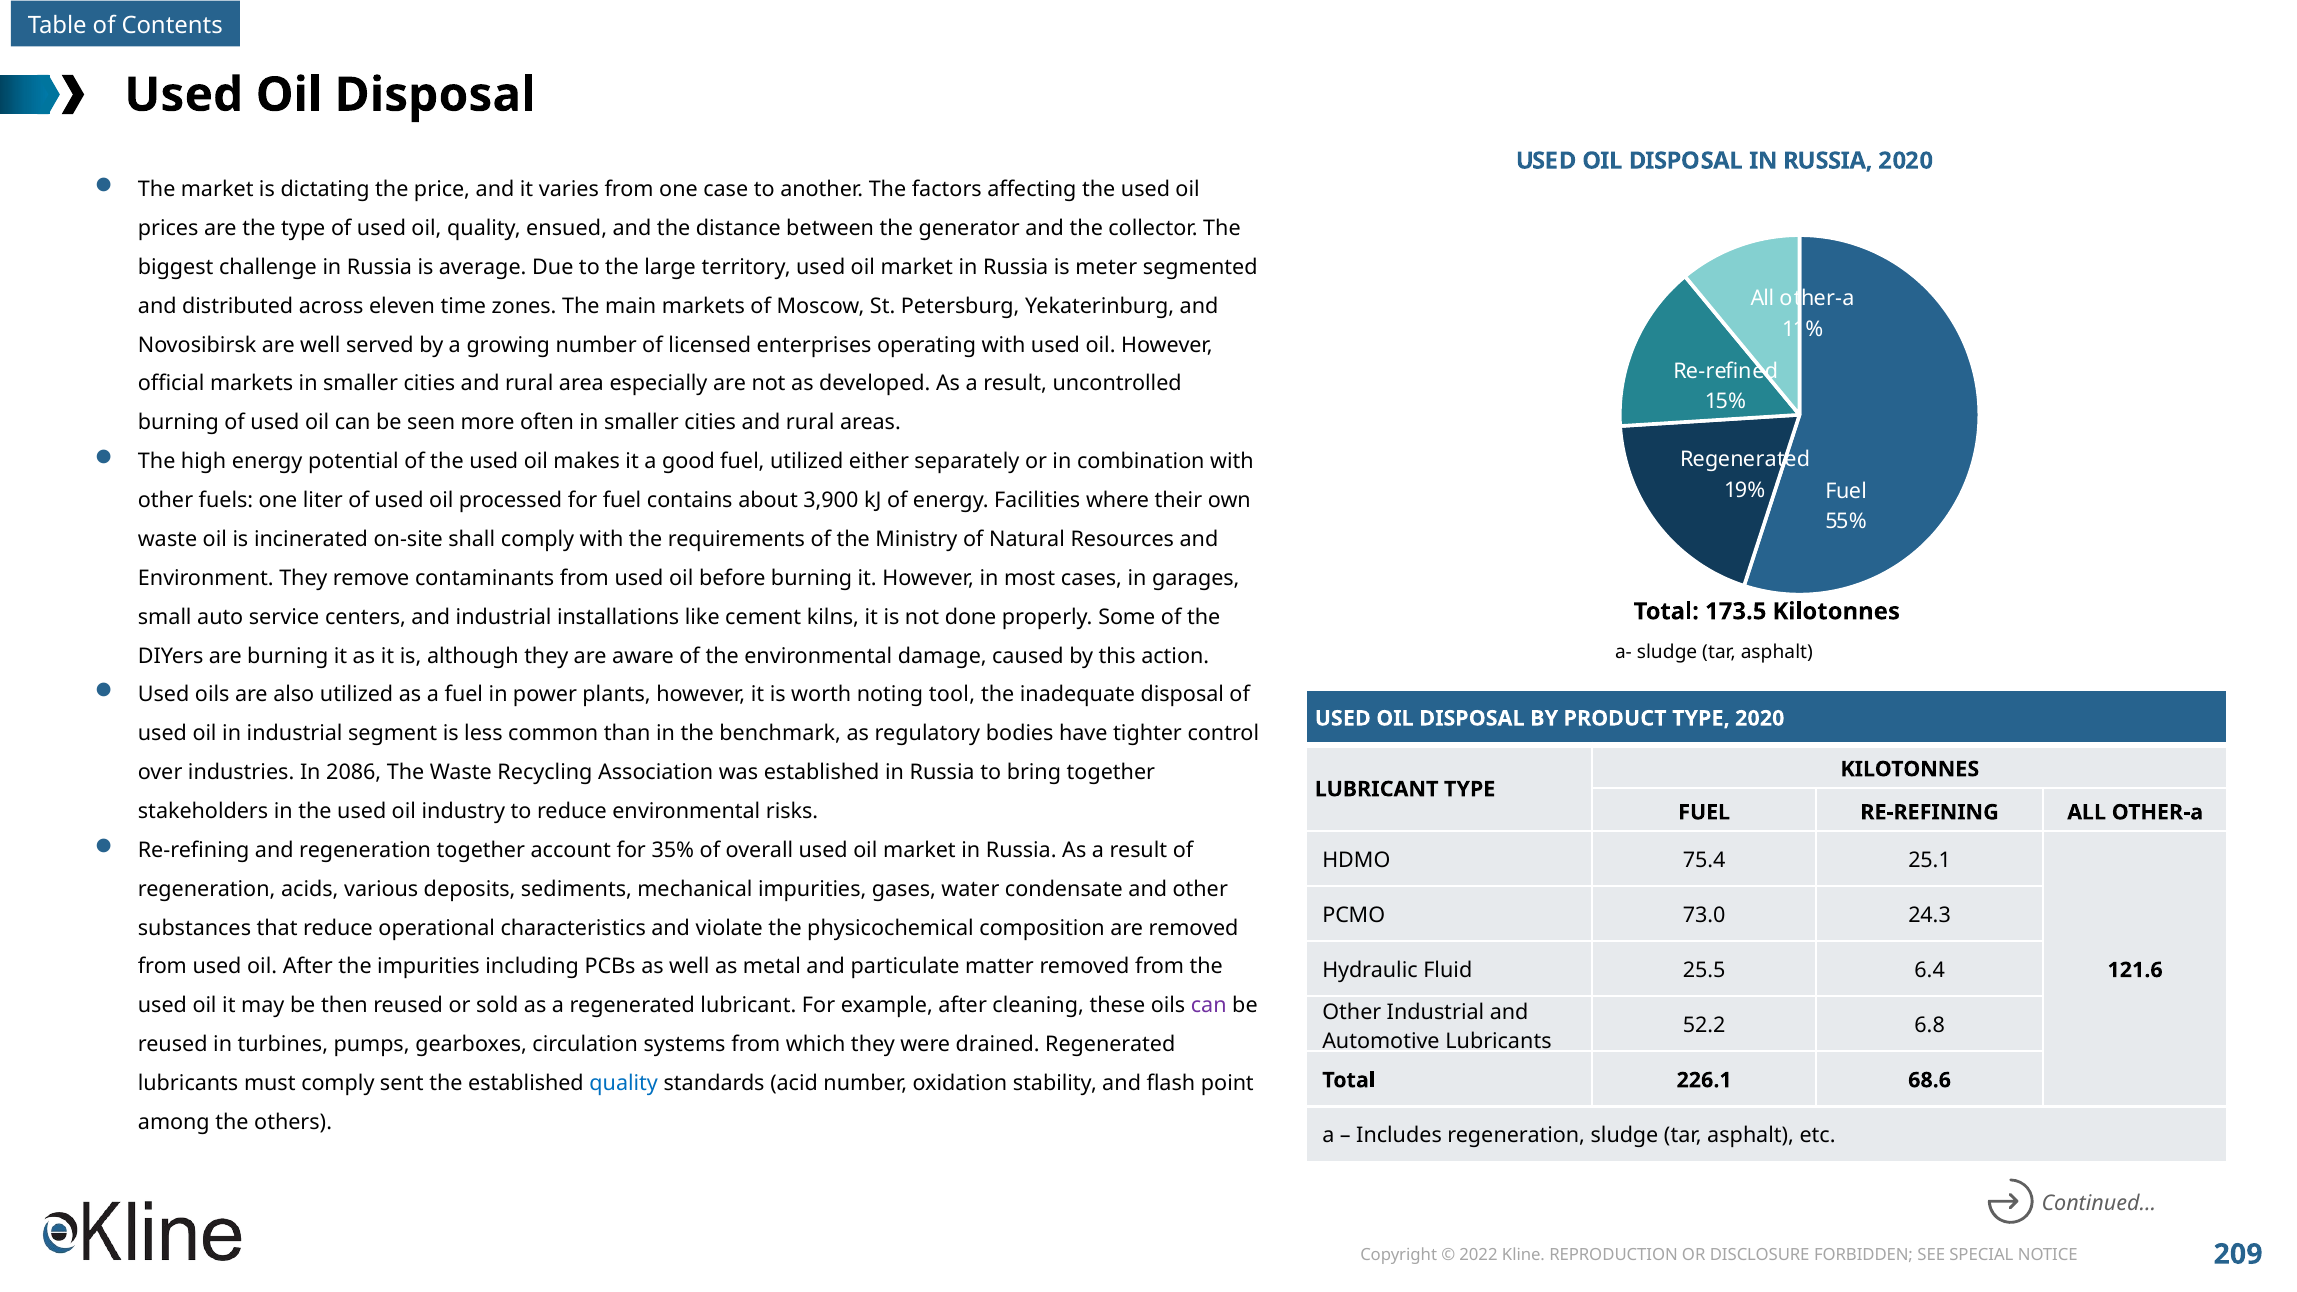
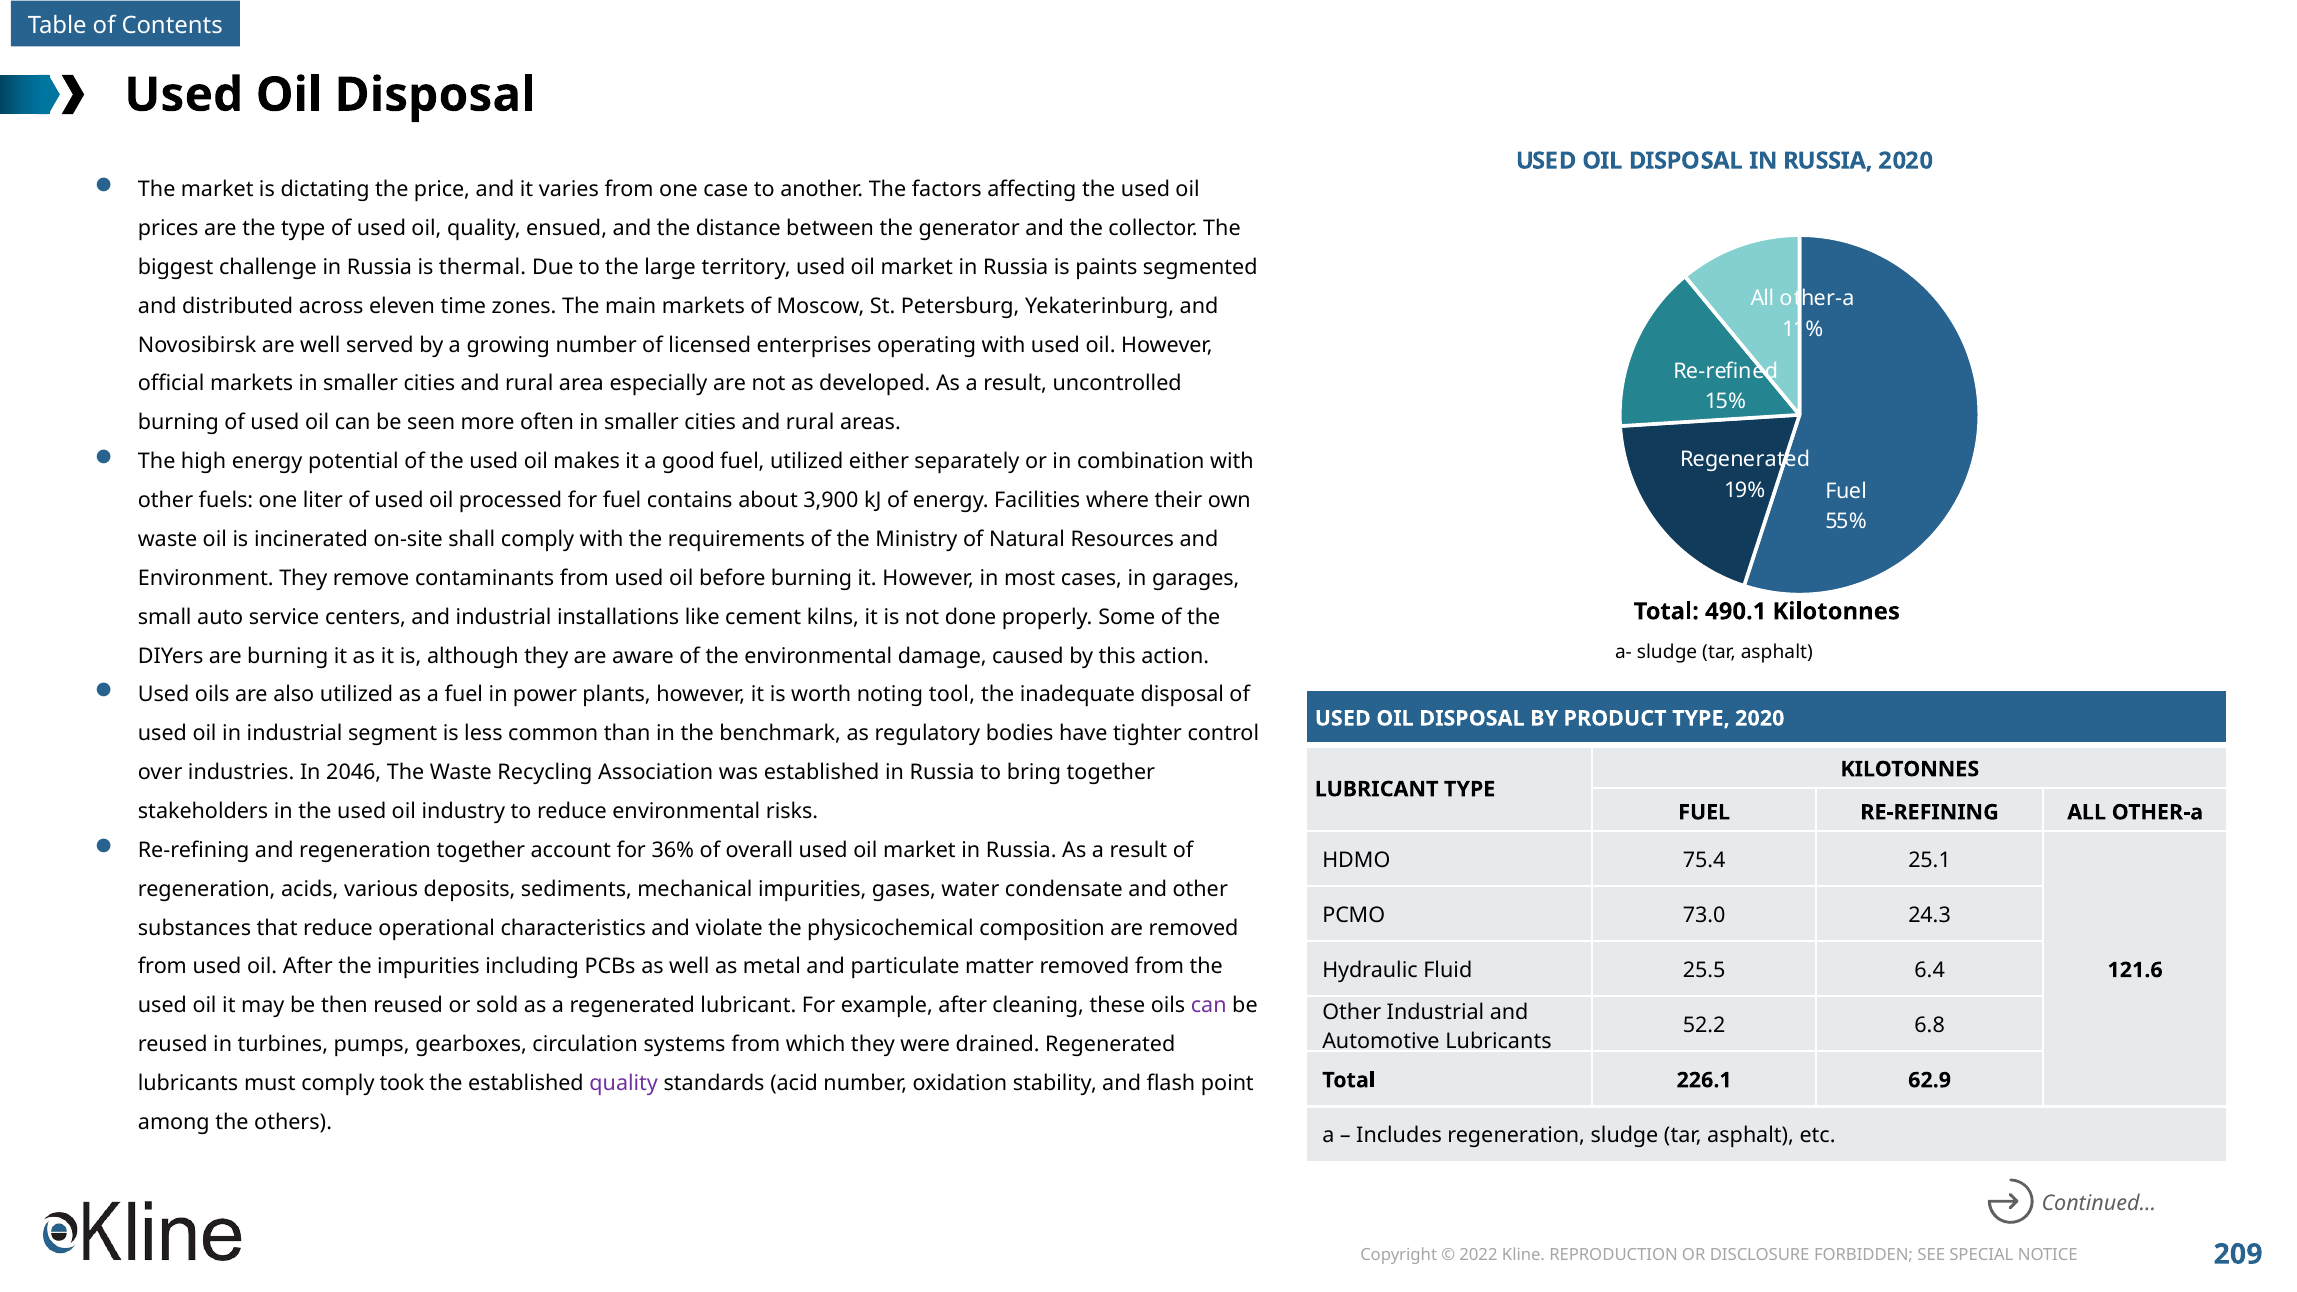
average: average -> thermal (483, 267)
meter: meter -> paints (1106, 267)
173.5: 173.5 -> 490.1 (1736, 611)
2086: 2086 -> 2046 (354, 773)
35%: 35% -> 36% (673, 850)
68.6: 68.6 -> 62.9 (1930, 1080)
sent: sent -> took (402, 1083)
quality colour: blue -> purple (624, 1083)
